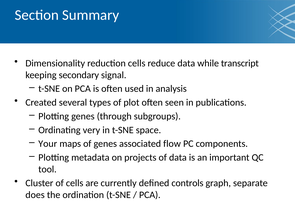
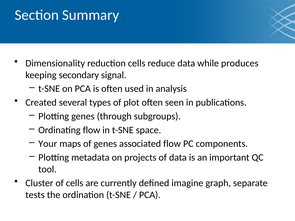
transcript: transcript -> produces (240, 63)
Ordinating very: very -> flow (92, 130)
controls: controls -> imagine (187, 183)
does: does -> tests (35, 195)
